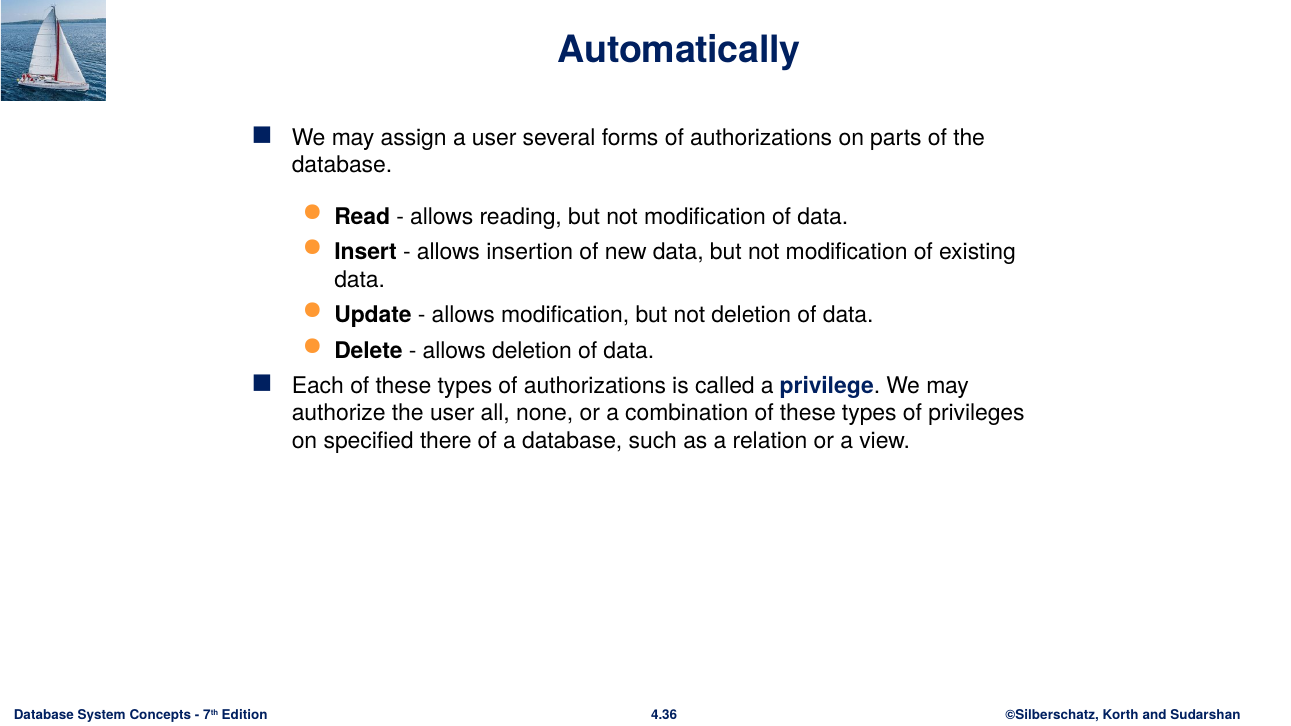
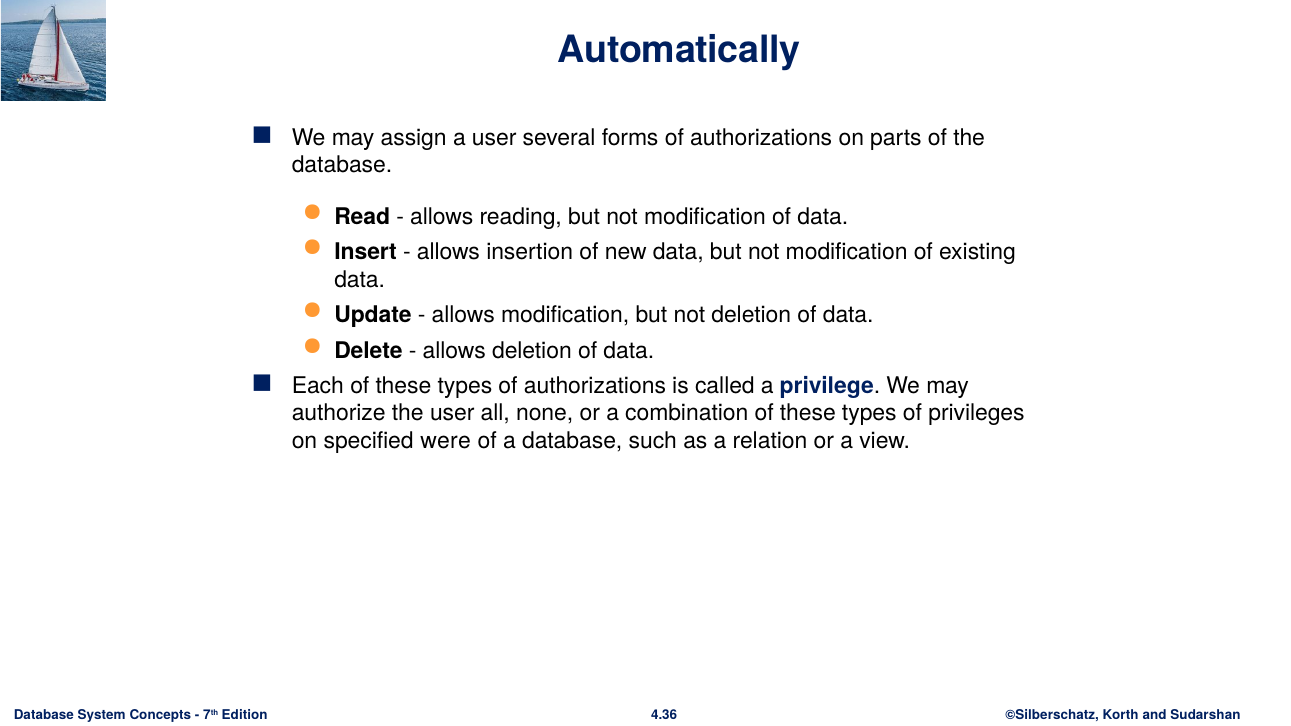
there: there -> were (446, 441)
